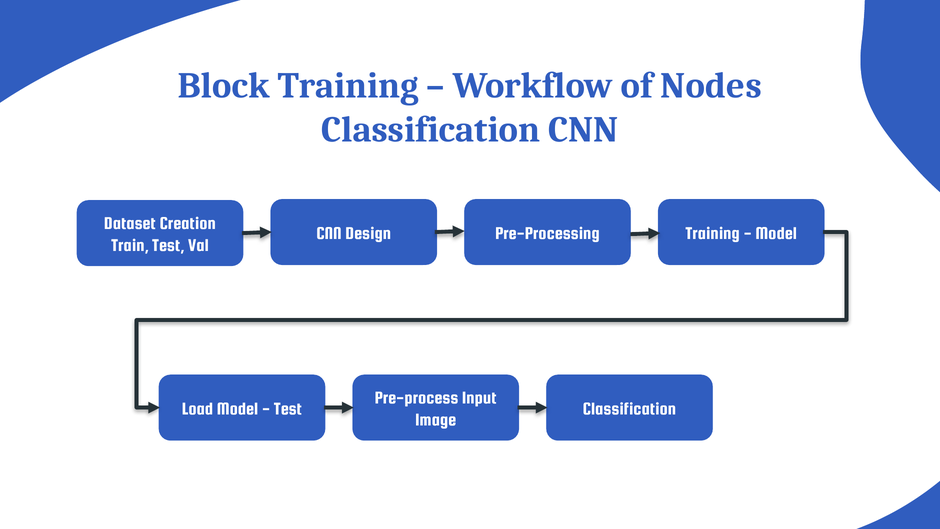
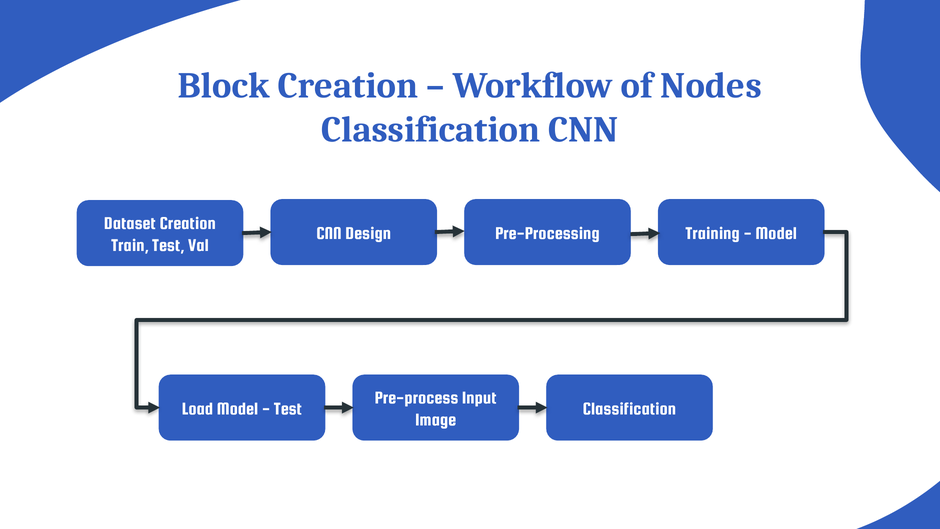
Block Training: Training -> Creation (348, 86)
